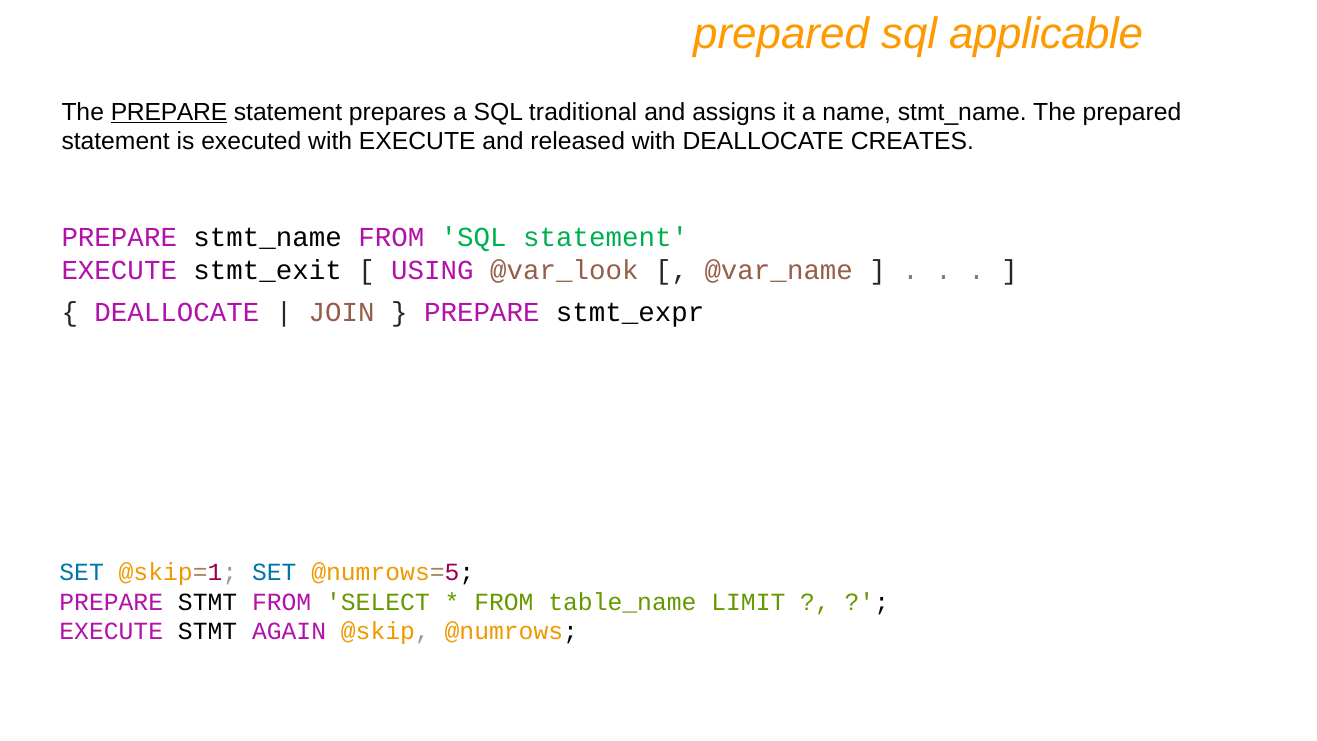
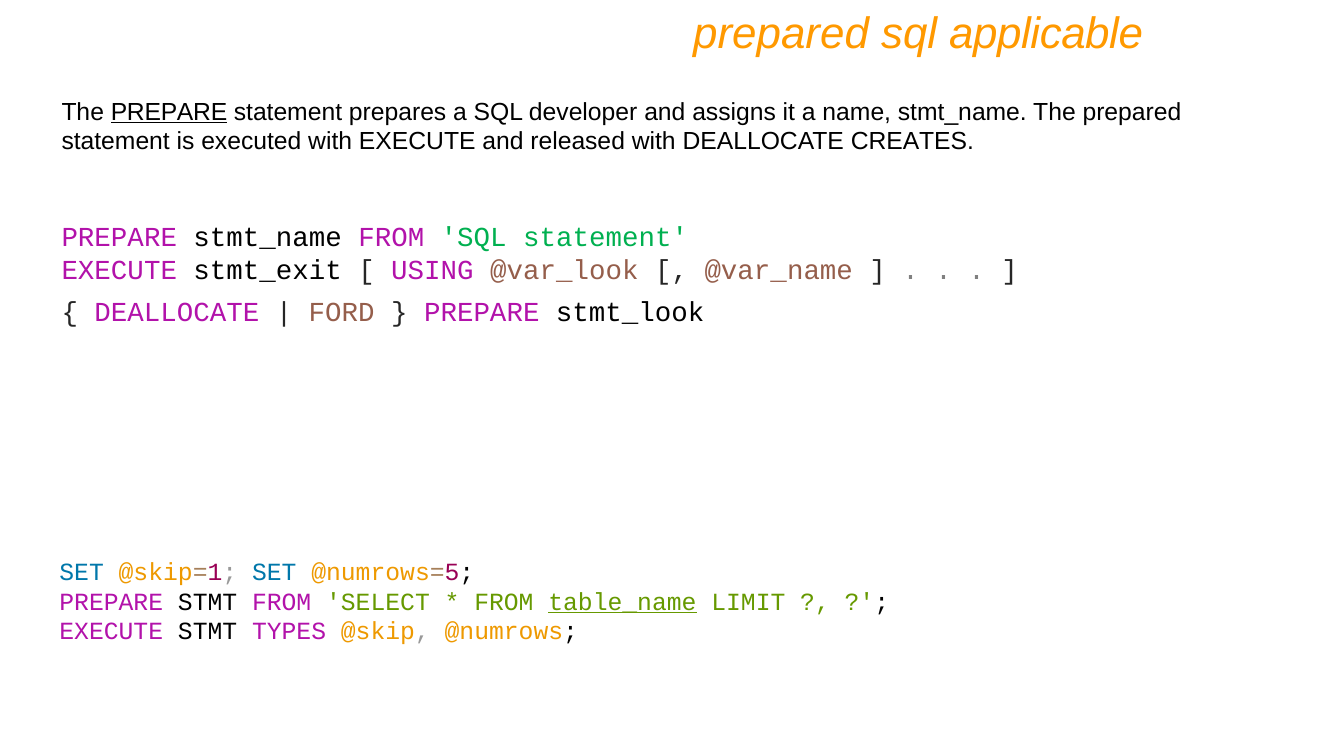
traditional: traditional -> developer (583, 112)
JOIN: JOIN -> FORD (342, 313)
stmt_expr: stmt_expr -> stmt_look (630, 313)
table_name underline: none -> present (622, 602)
AGAIN: AGAIN -> TYPES (289, 631)
